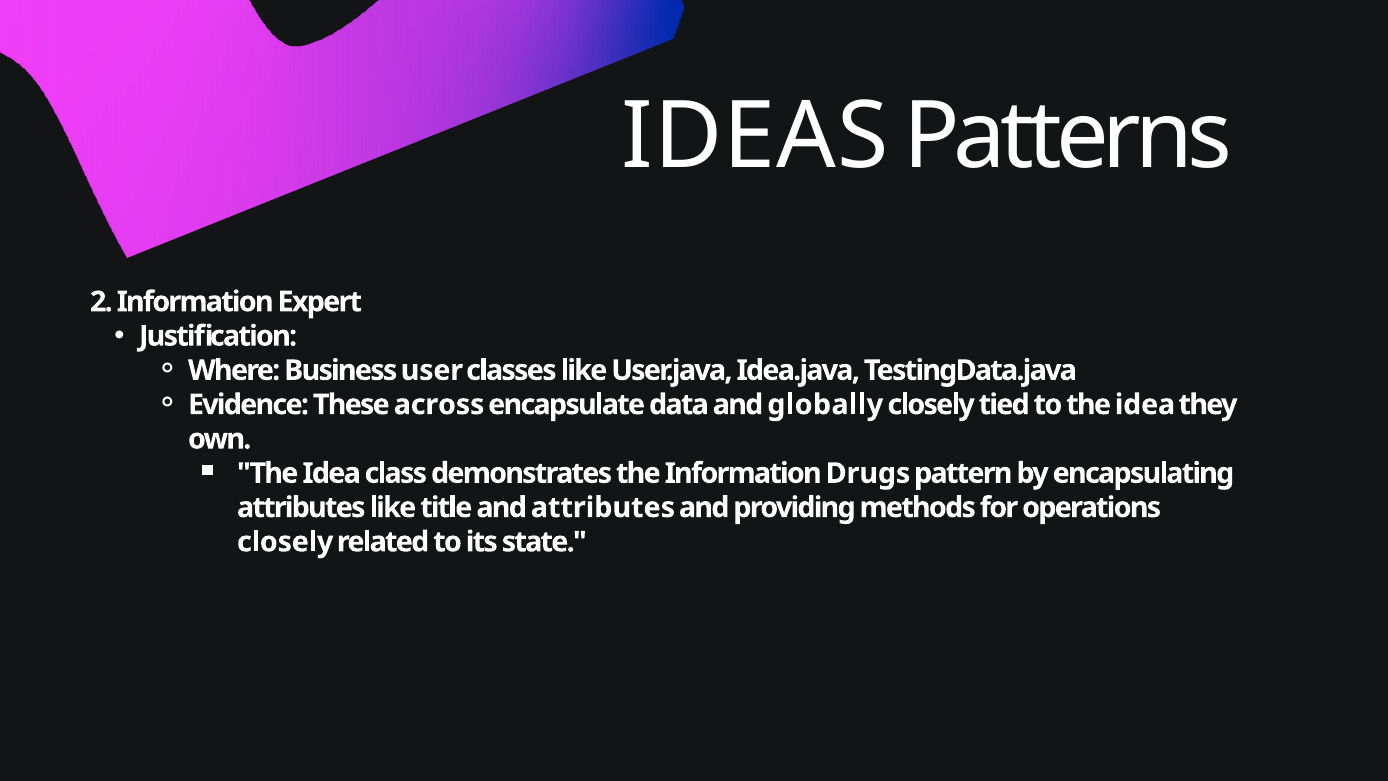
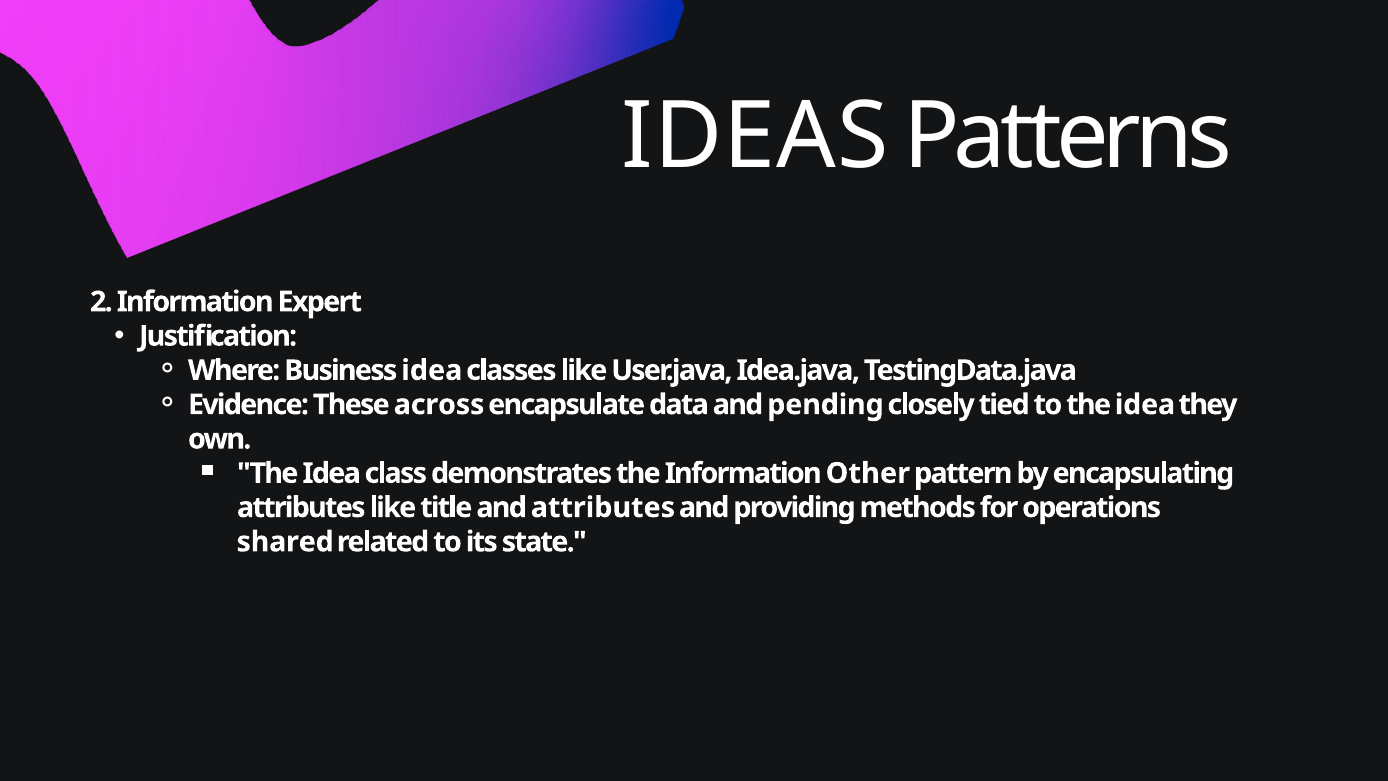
Business user: user -> idea (432, 370)
globally: globally -> pending (825, 405)
Drugs: Drugs -> Other (868, 473)
closely: closely -> shared (285, 542)
